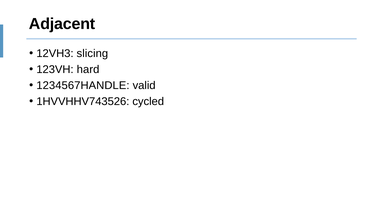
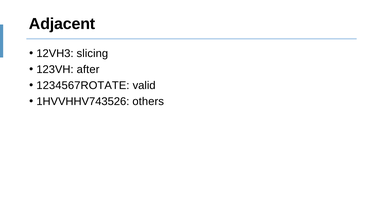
hard: hard -> after (88, 70)
1234567HANDLE: 1234567HANDLE -> 1234567ROTATE (83, 86)
cycled: cycled -> others (148, 102)
